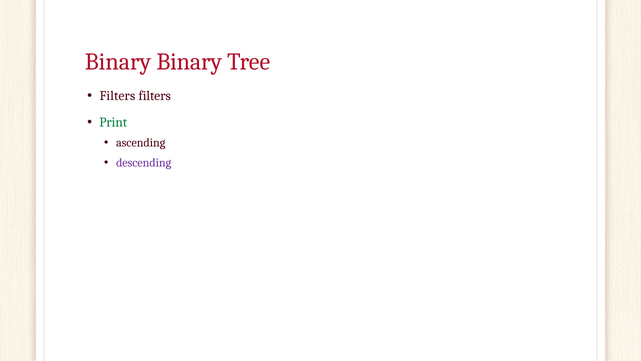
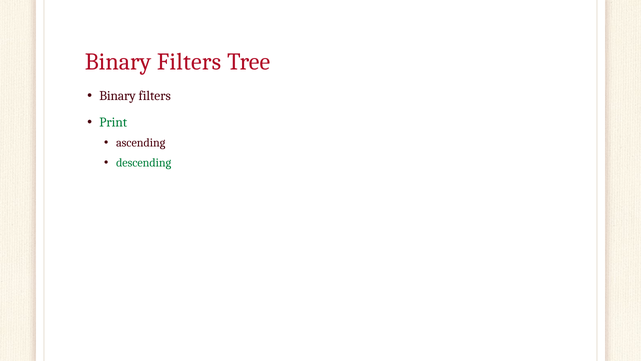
Binary: Binary -> Filters (189, 62)
Filters: Filters -> Binary (118, 96)
descending colour: purple -> green (144, 162)
